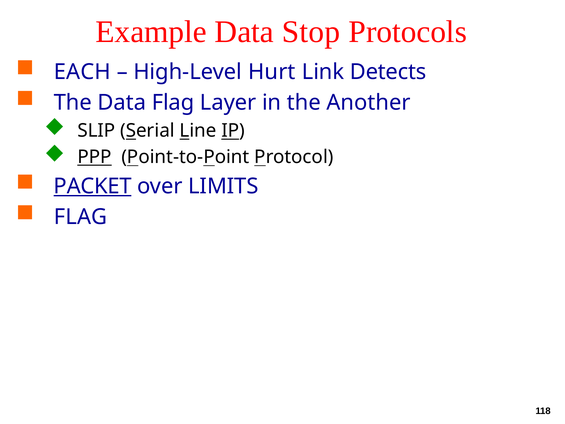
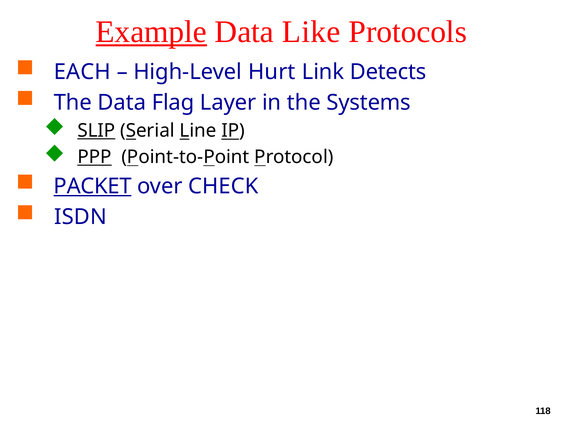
Example underline: none -> present (151, 32)
Stop: Stop -> Like (311, 32)
Another: Another -> Systems (369, 103)
SLIP underline: none -> present (96, 131)
LIMITS: LIMITS -> CHECK (223, 186)
FLAG: FLAG -> ISDN (80, 217)
